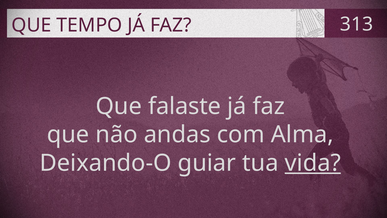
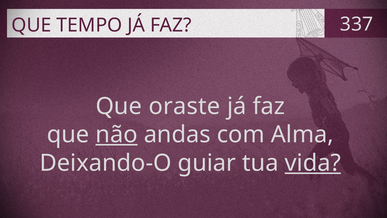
313: 313 -> 337 (357, 24)
falaste: falaste -> oraste (184, 106)
não underline: none -> present (117, 134)
